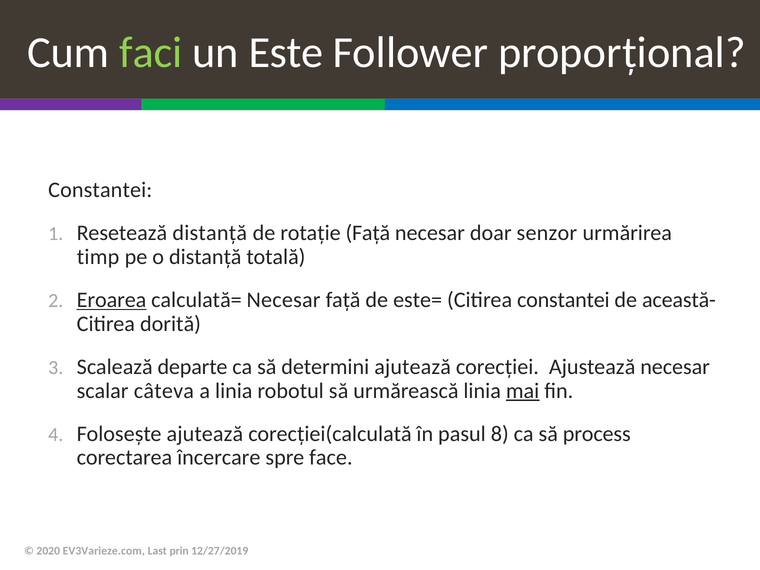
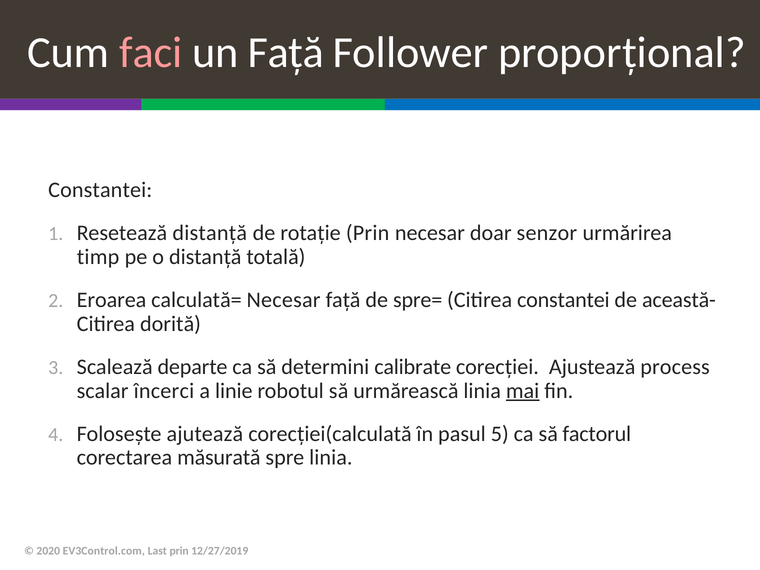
faci colour: light green -> pink (151, 52)
un Este: Este -> Față (286, 52)
rotație Față: Față -> Prin (368, 233)
Eroarea underline: present -> none (112, 300)
este=: este= -> spre= (418, 300)
determini ajutează: ajutează -> calibrate (413, 367)
Ajustează necesar: necesar -> process (675, 367)
câteva: câteva -> încerci (164, 391)
a linia: linia -> linie (234, 391)
8: 8 -> 5 (500, 434)
process: process -> factorul (597, 434)
încercare: încercare -> măsurată (219, 458)
spre face: face -> linia (331, 458)
EV3Varieze.com: EV3Varieze.com -> EV3Control.com (104, 551)
